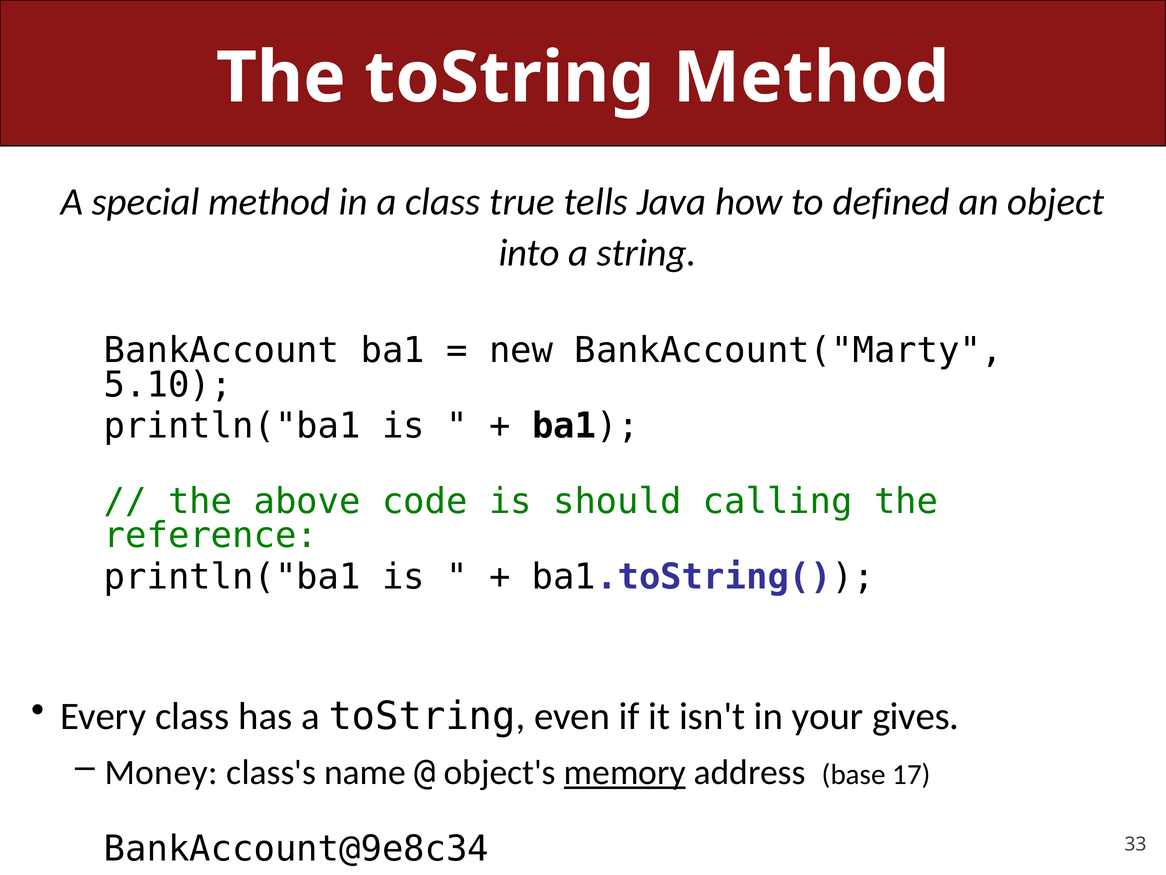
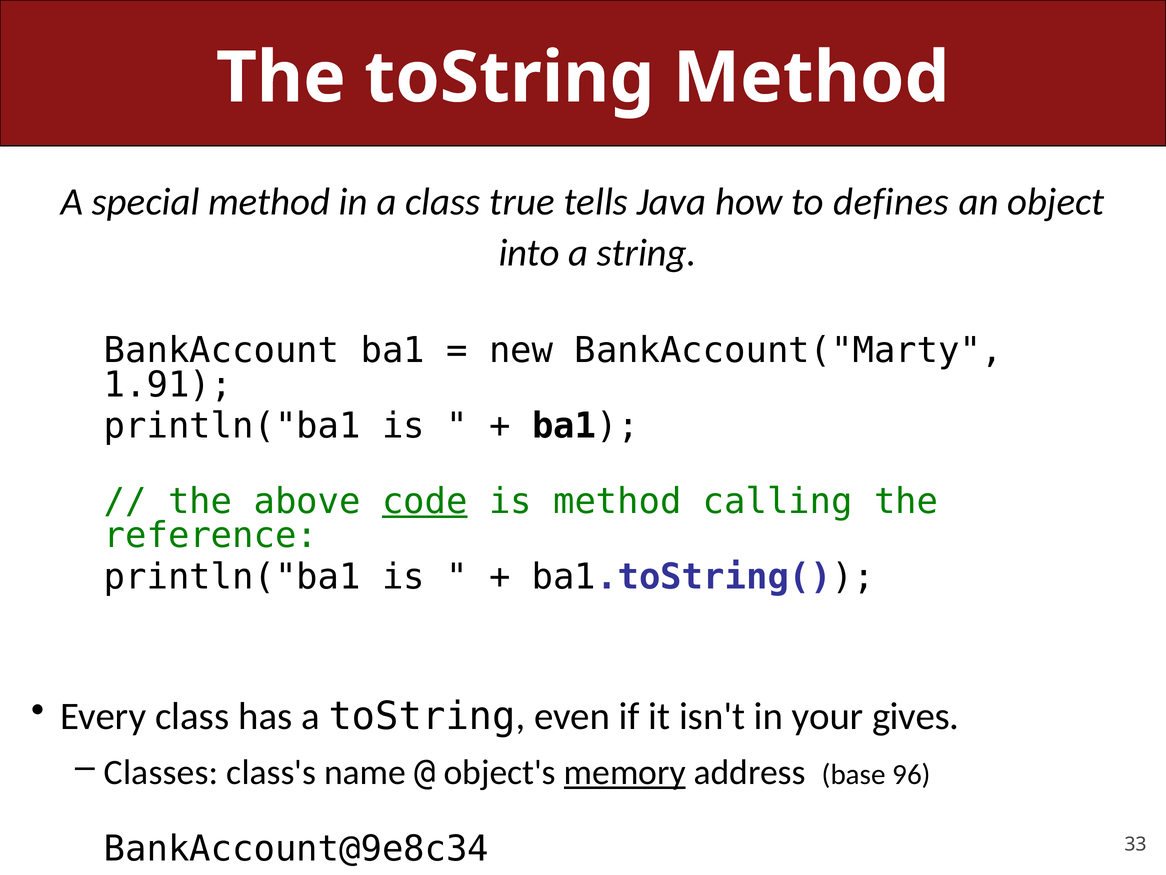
defined: defined -> defines (891, 202)
5.10: 5.10 -> 1.91 (168, 385)
code underline: none -> present (425, 501)
is should: should -> method (617, 501)
Money: Money -> Classes (161, 772)
17: 17 -> 96 (912, 774)
